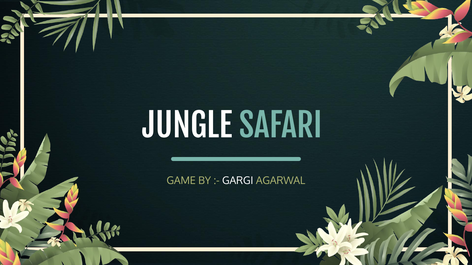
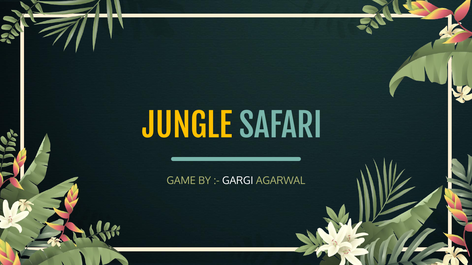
JUNGLE colour: white -> yellow (187, 127)
